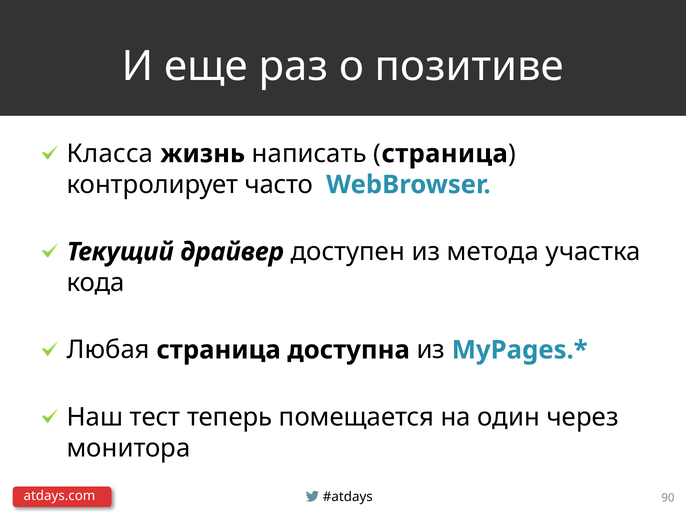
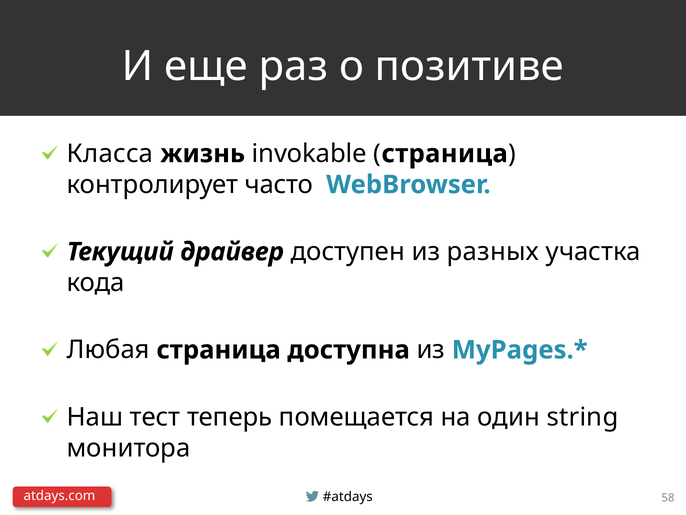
написать: написать -> invokable (309, 154)
метода: метода -> разных (493, 252)
через: через -> string (582, 417)
90: 90 -> 58 (668, 497)
